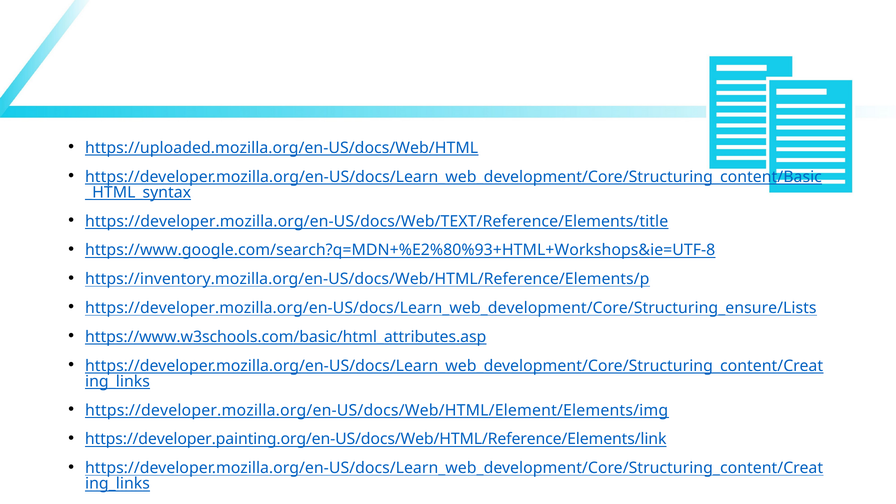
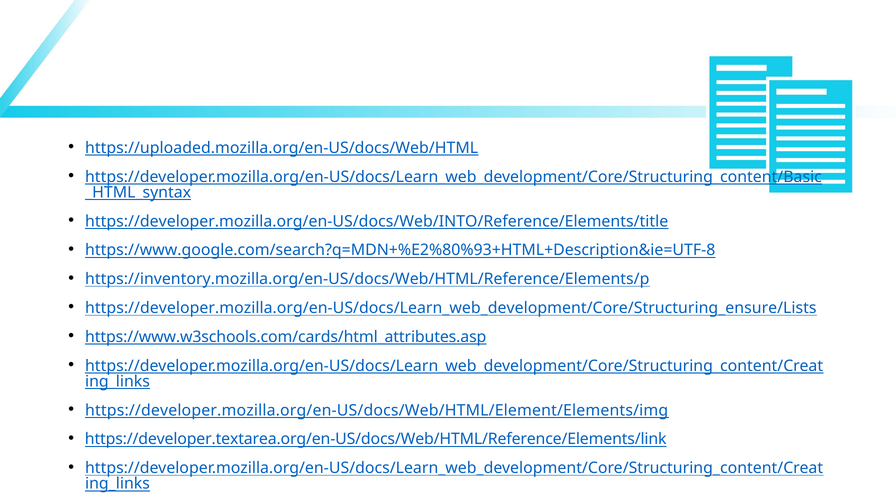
https://developer.mozilla.org/en-US/docs/Web/TEXT/Reference/Elements/title: https://developer.mozilla.org/en-US/docs/Web/TEXT/Reference/Elements/title -> https://developer.mozilla.org/en-US/docs/Web/INTO/Reference/Elements/title (377, 221)
https://www.google.com/search?q=MDN+%E2%80%93+HTML+Workshops&ie=UTF-8: https://www.google.com/search?q=MDN+%E2%80%93+HTML+Workshops&ie=UTF-8 -> https://www.google.com/search?q=MDN+%E2%80%93+HTML+Description&ie=UTF-8 (400, 250)
https://www.w3schools.com/basic/html_attributes.asp: https://www.w3schools.com/basic/html_attributes.asp -> https://www.w3schools.com/cards/html_attributes.asp (286, 337)
https://developer.painting.org/en-US/docs/Web/HTML/Reference/Elements/link: https://developer.painting.org/en-US/docs/Web/HTML/Reference/Elements/link -> https://developer.textarea.org/en-US/docs/Web/HTML/Reference/Elements/link (376, 439)
